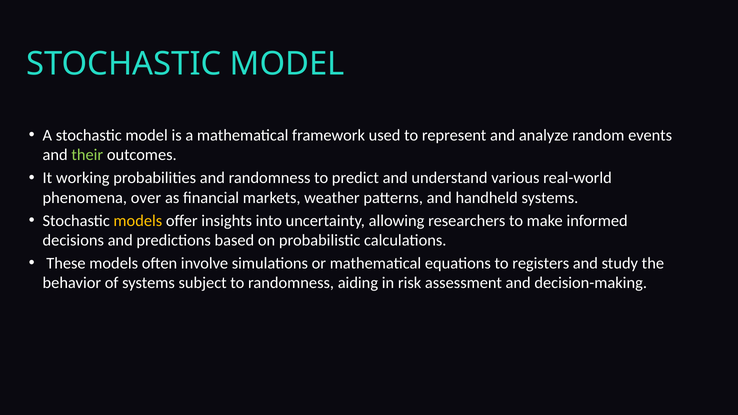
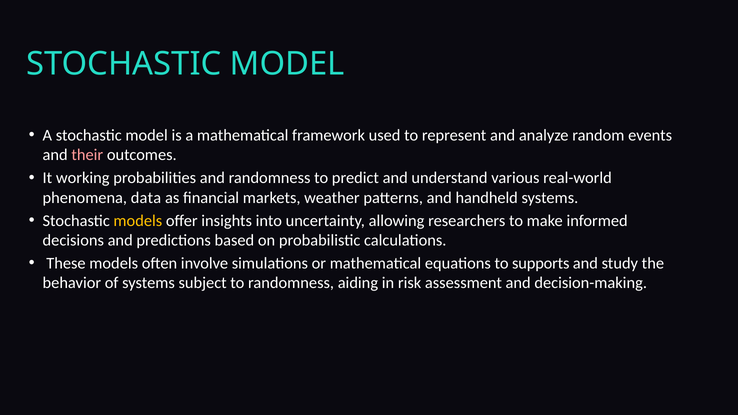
their colour: light green -> pink (87, 155)
over: over -> data (146, 198)
registers: registers -> supports (541, 263)
